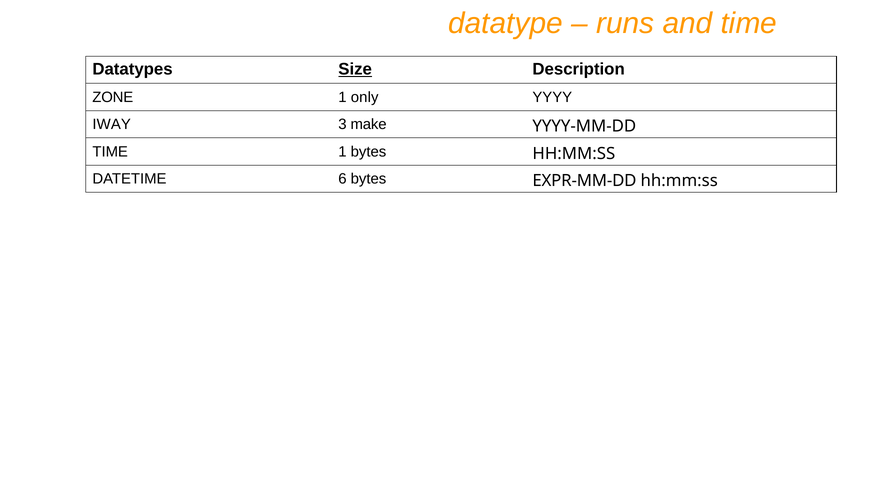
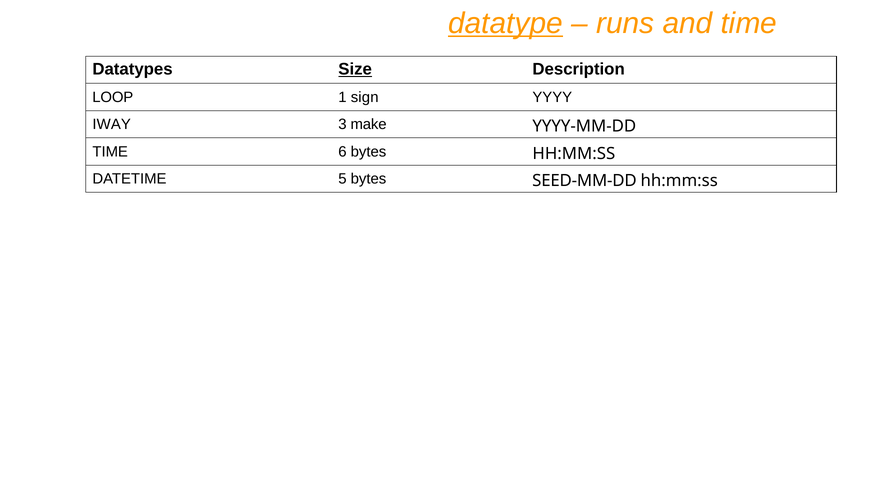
datatype underline: none -> present (505, 23)
ZONE: ZONE -> LOOP (113, 97)
only: only -> sign (365, 97)
TIME 1: 1 -> 6 (342, 152)
6: 6 -> 5 (342, 179)
EXPR-MM-DD: EXPR-MM-DD -> SEED-MM-DD (584, 181)
